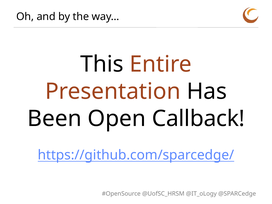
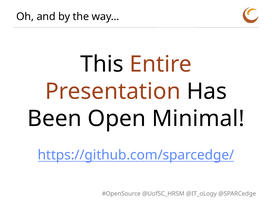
Callback: Callback -> Minimal (198, 119)
